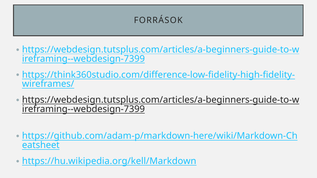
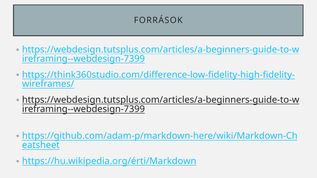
https://hu.wikipedia.org/kell/Markdown: https://hu.wikipedia.org/kell/Markdown -> https://hu.wikipedia.org/érti/Markdown (109, 161)
